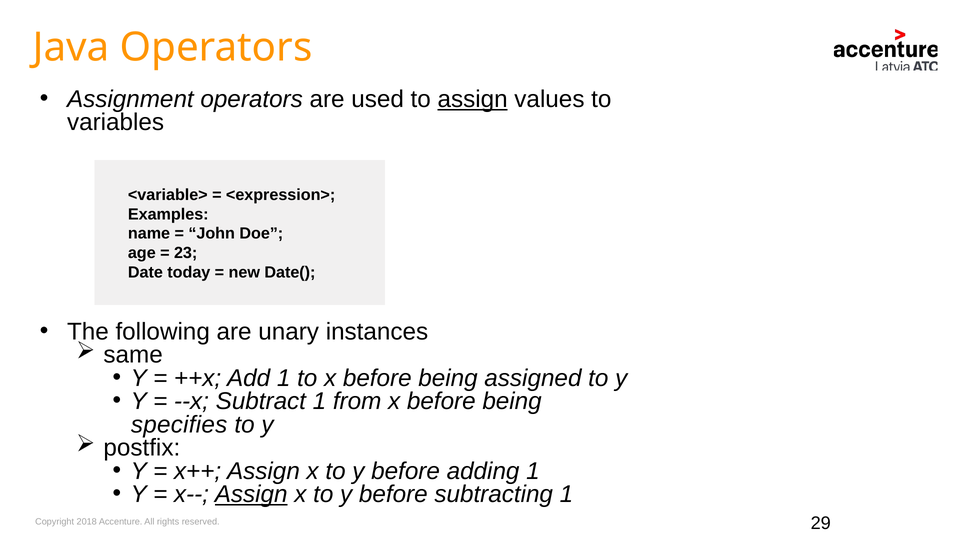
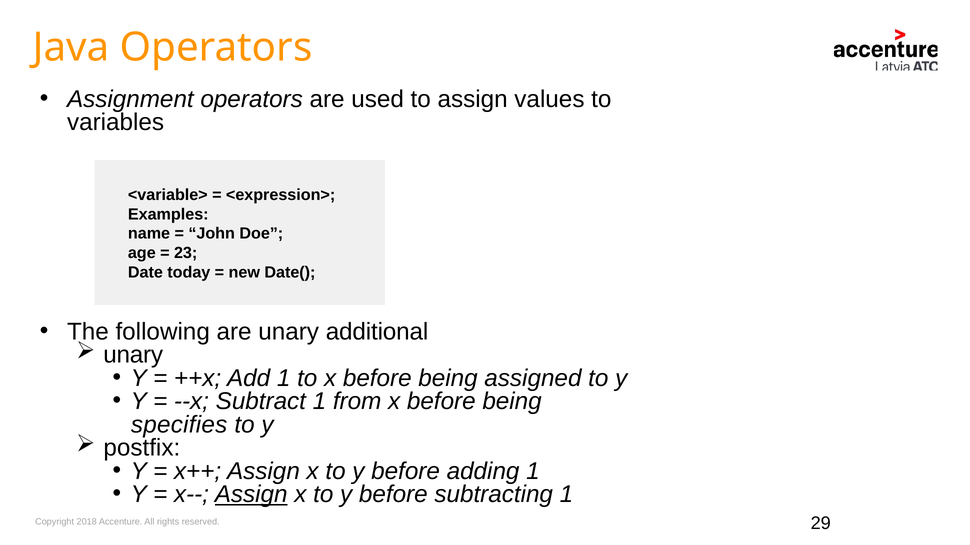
assign underline: present -> none (473, 99)
instances: instances -> additional (377, 332)
same: same -> unary (133, 355)
